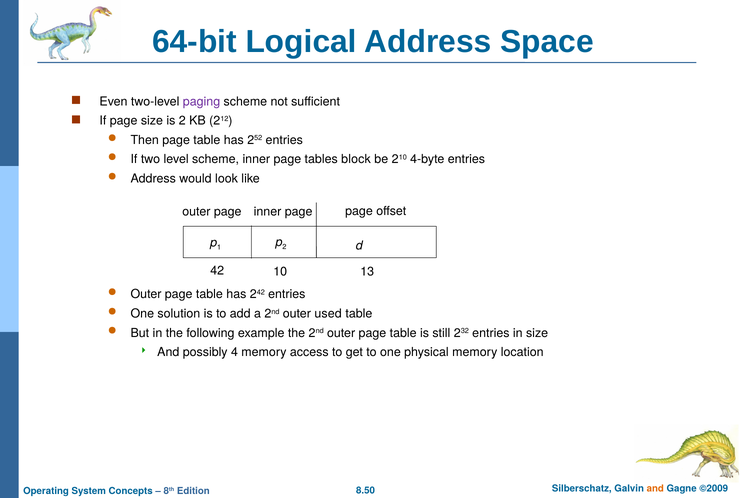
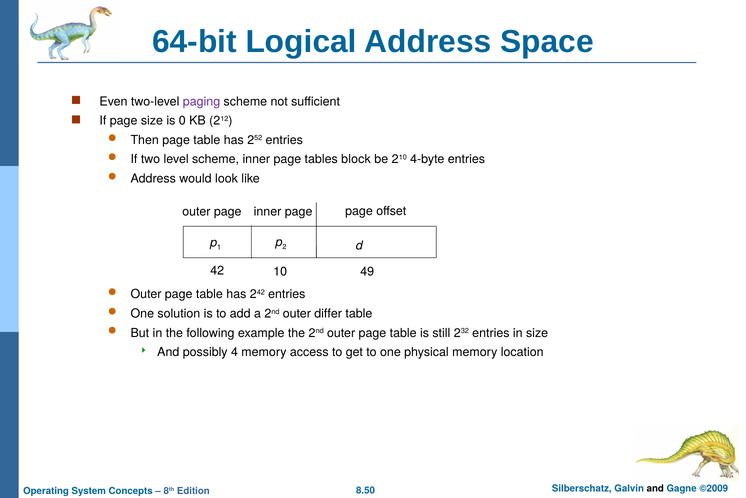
is 2: 2 -> 0 (182, 121)
13: 13 -> 49 (367, 271)
used: used -> differ (328, 313)
and colour: orange -> black (655, 488)
